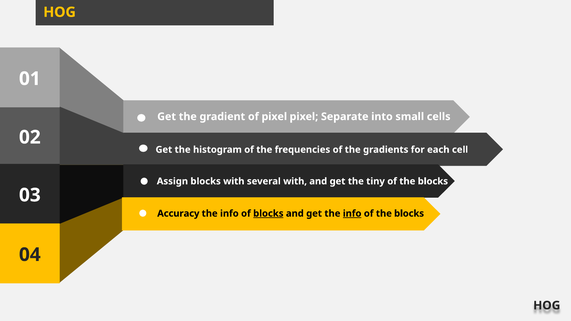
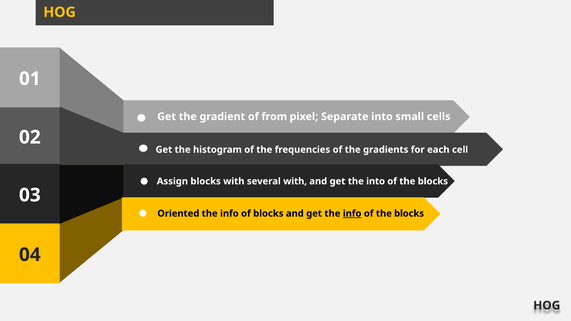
of pixel: pixel -> from (274, 117)
the tiny: tiny -> into (376, 181)
Accuracy: Accuracy -> Oriented (178, 214)
blocks underline: present -> none (268, 214)
